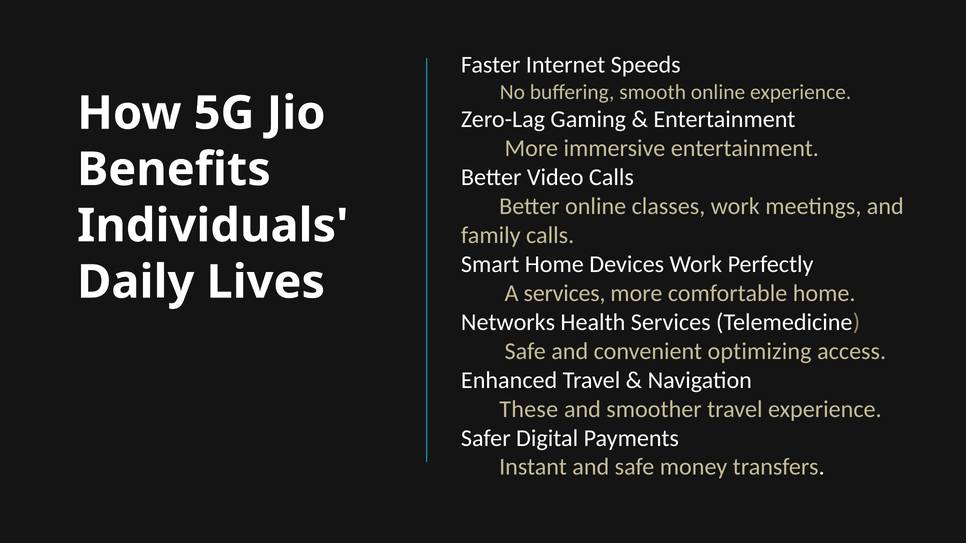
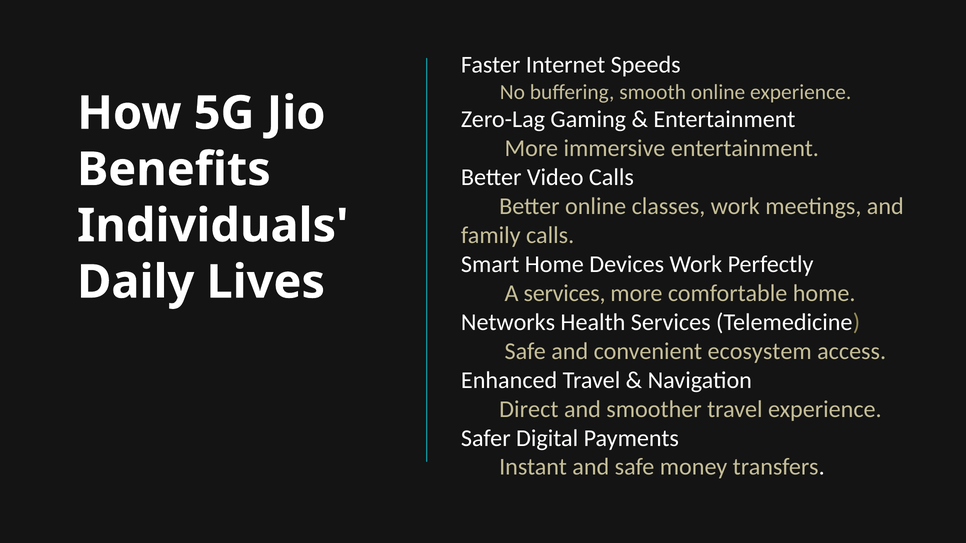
optimizing: optimizing -> ecosystem (760, 351)
These: These -> Direct (529, 409)
